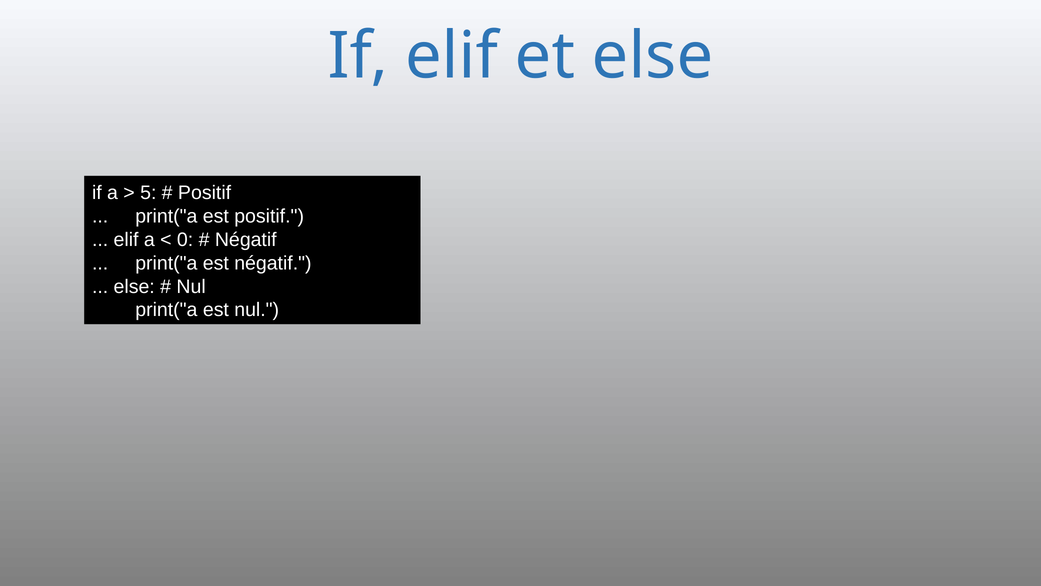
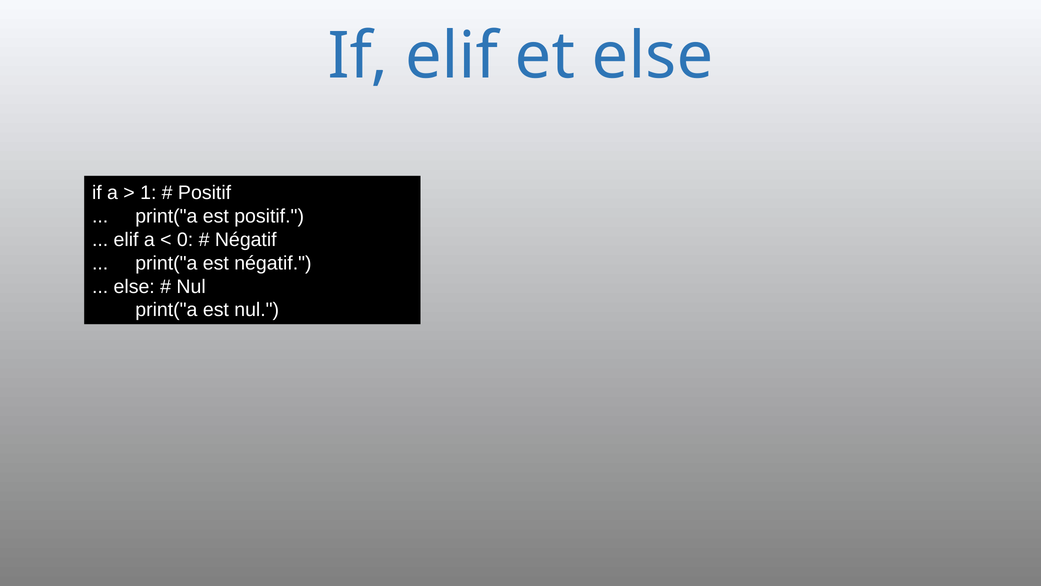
5: 5 -> 1 (148, 193)
